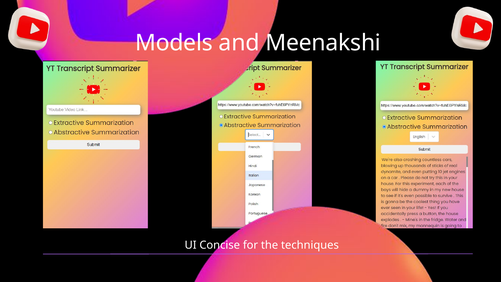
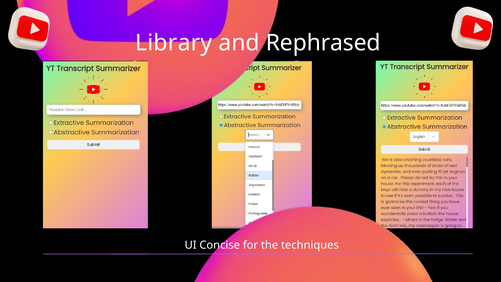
Models: Models -> Library (174, 43)
Meenakshi: Meenakshi -> Rephrased (323, 43)
